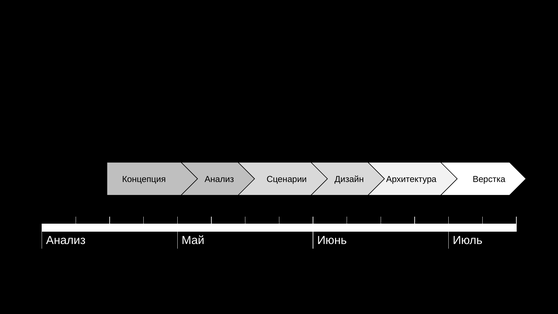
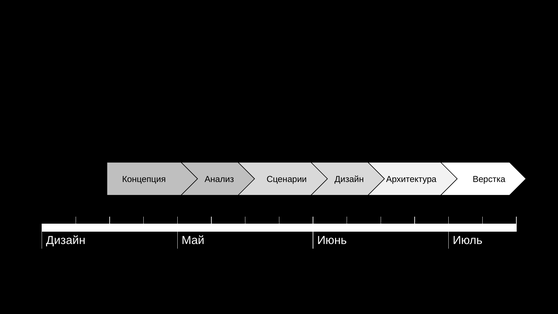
Анализ: Анализ -> Дизайн (66, 240)
